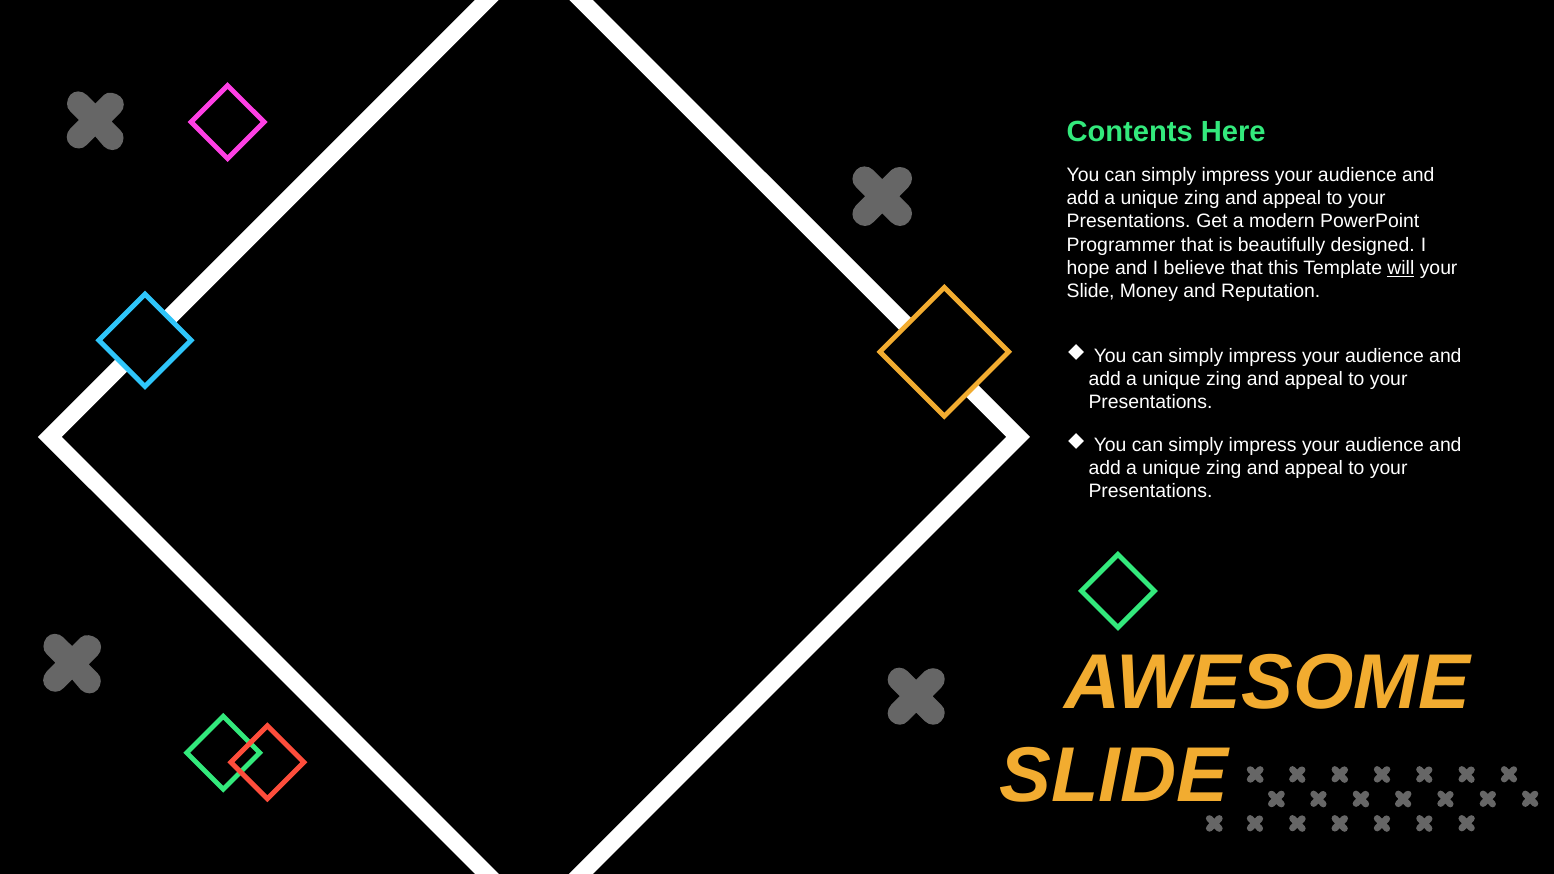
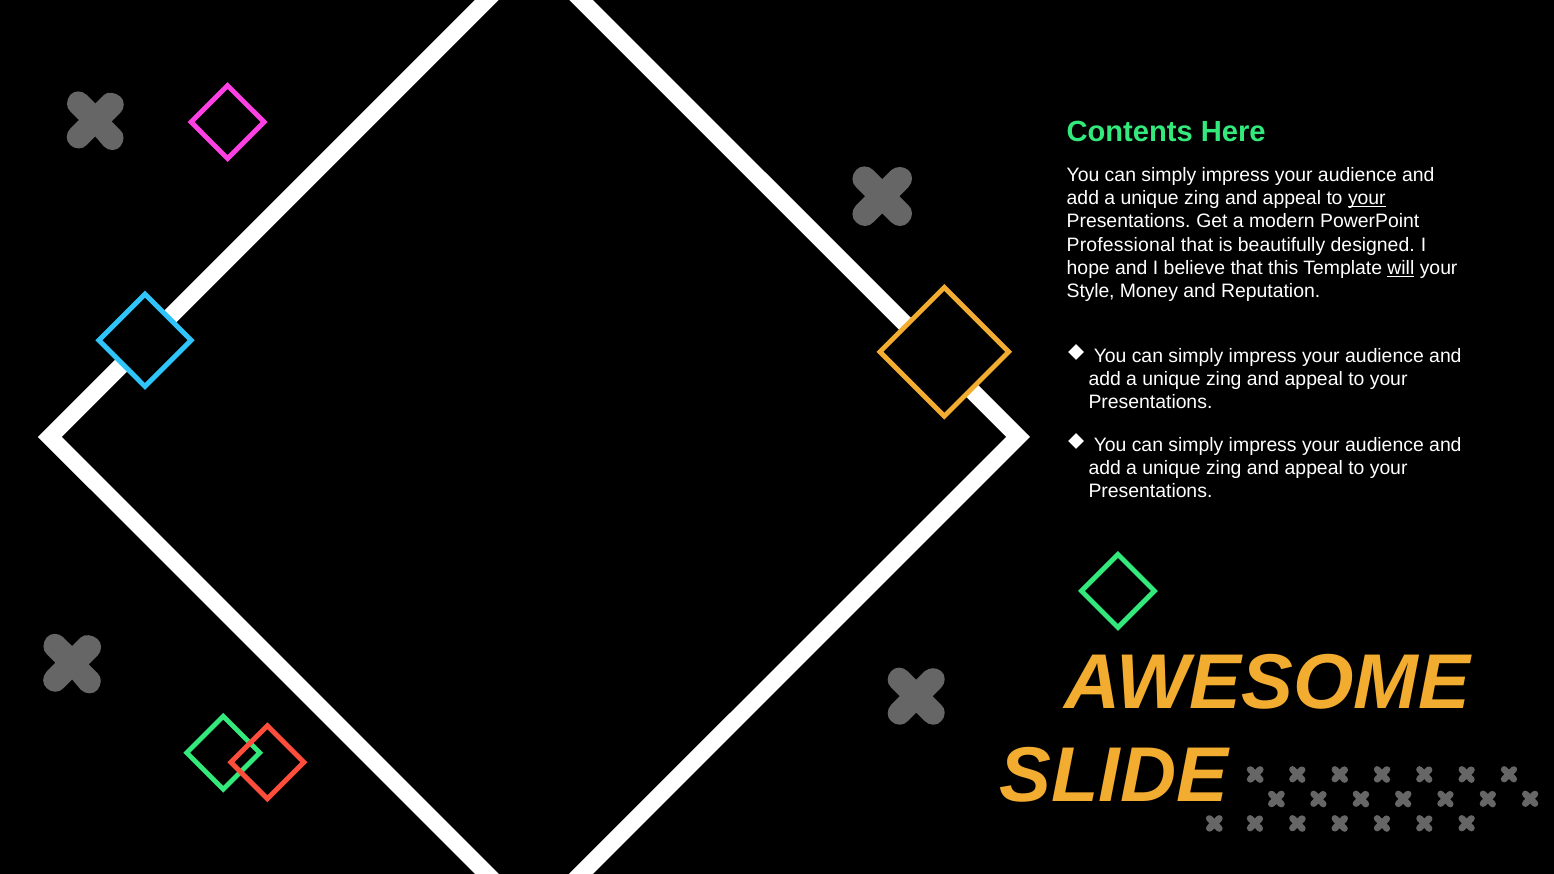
your underline: none -> present (1367, 198)
Programmer: Programmer -> Professional (1121, 245)
Slide: Slide -> Style (1091, 291)
